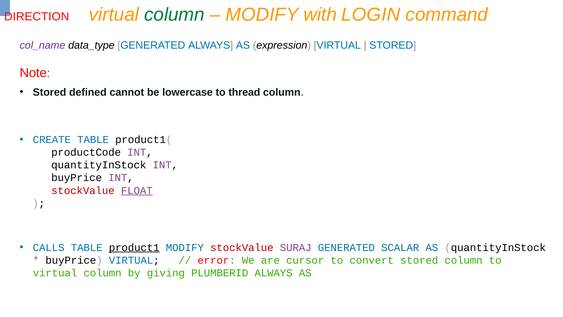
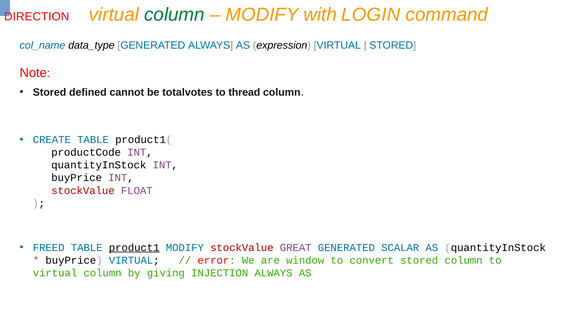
col_name colour: purple -> blue (42, 45)
lowercase: lowercase -> totalvotes (187, 92)
FLOAT underline: present -> none (137, 190)
CALLS: CALLS -> FREED (49, 247)
SURAJ: SURAJ -> GREAT (296, 247)
cursor: cursor -> window (305, 260)
PLUMBERID: PLUMBERID -> INJECTION (220, 273)
